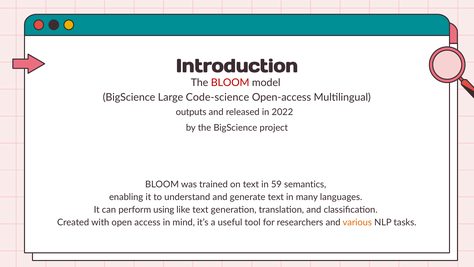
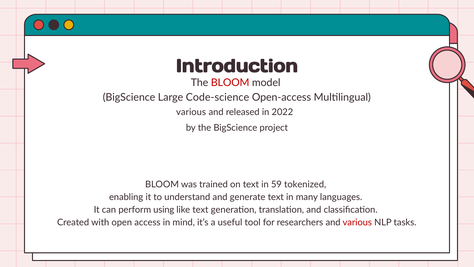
outputs: outputs -> various (191, 112)
semantics: semantics -> tokenized (305, 184)
various colour: orange -> red (357, 222)
